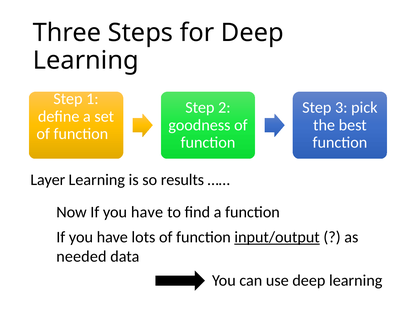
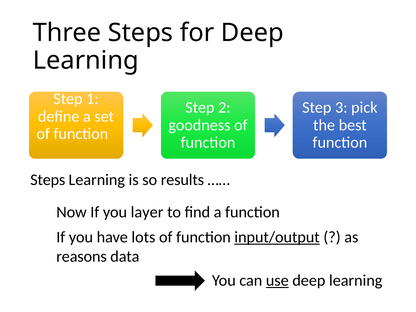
Layer: Layer -> Steps (48, 180)
Now If you have: have -> layer (147, 212)
needed: needed -> reasons (82, 256)
use underline: none -> present (277, 280)
